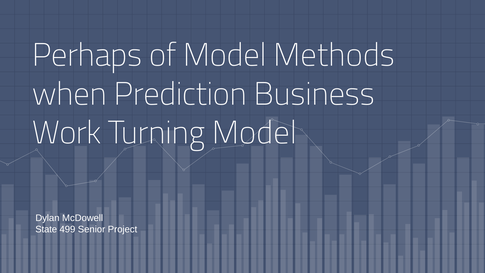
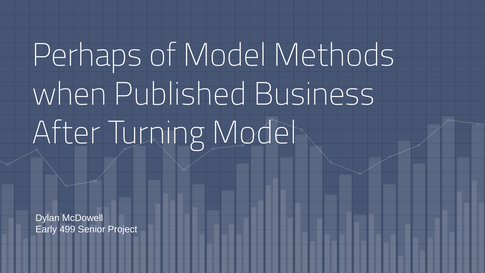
Prediction: Prediction -> Published (180, 94)
Work: Work -> After (66, 133)
State: State -> Early (46, 229)
